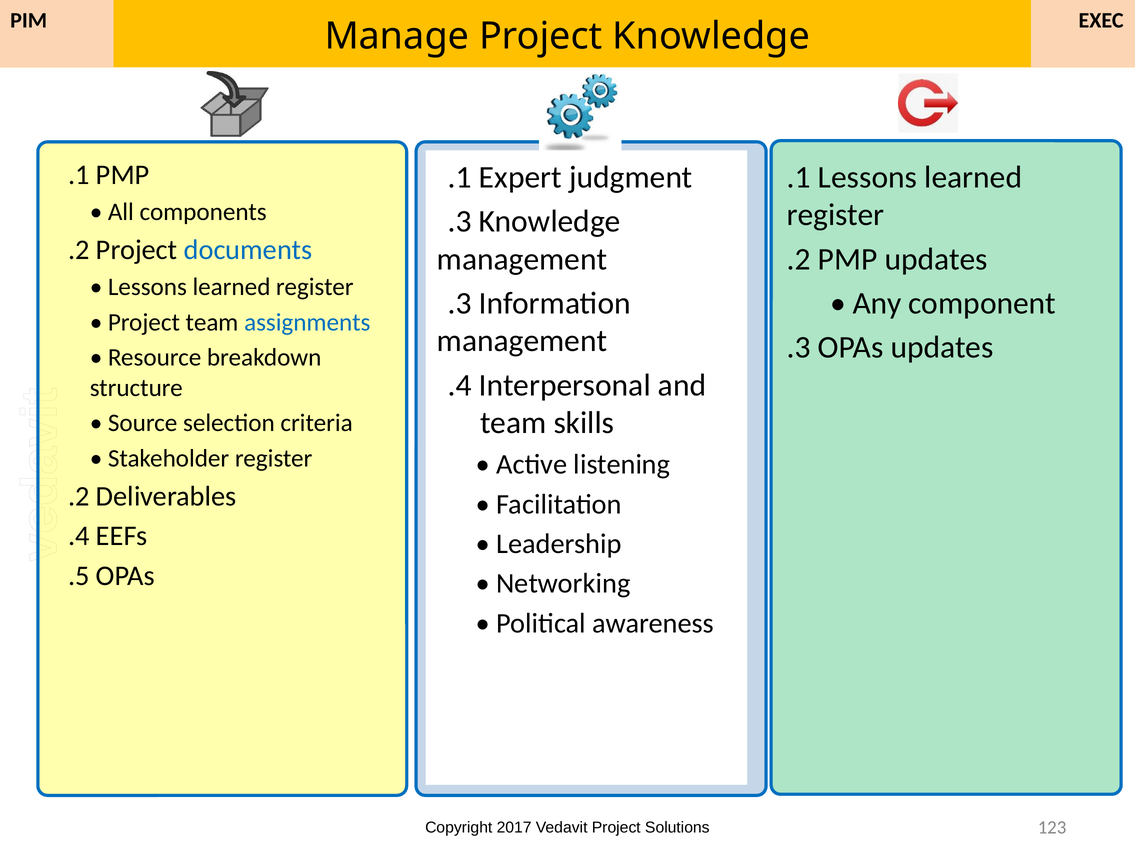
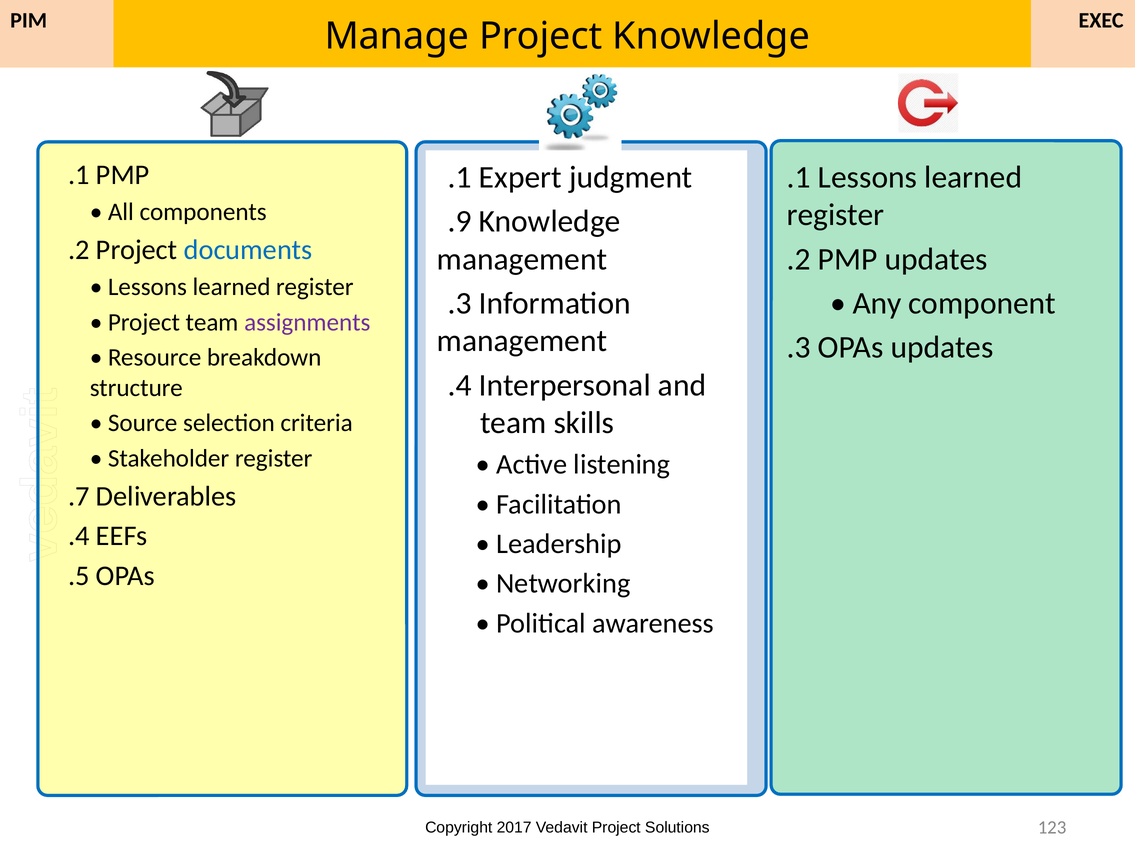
.3: .3 -> .9 (460, 221)
assignments colour: blue -> purple (307, 322)
.2: .2 -> .7 (79, 497)
